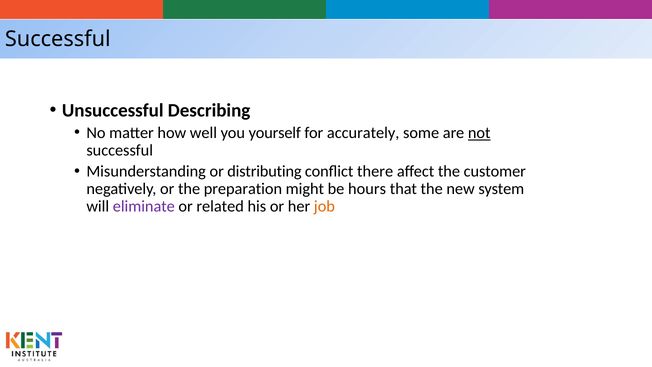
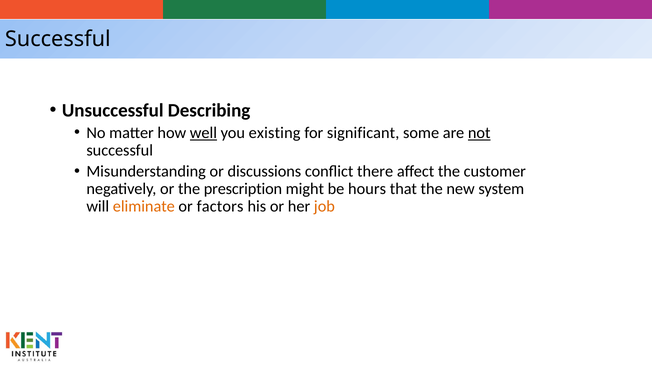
well underline: none -> present (203, 133)
yourself: yourself -> existing (275, 133)
accurately: accurately -> significant (363, 133)
distributing: distributing -> discussions (264, 171)
preparation: preparation -> prescription (243, 189)
eliminate colour: purple -> orange (144, 206)
related: related -> factors (220, 206)
